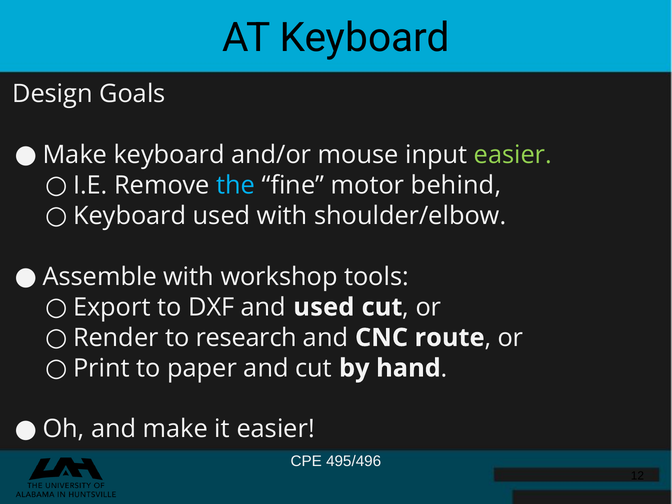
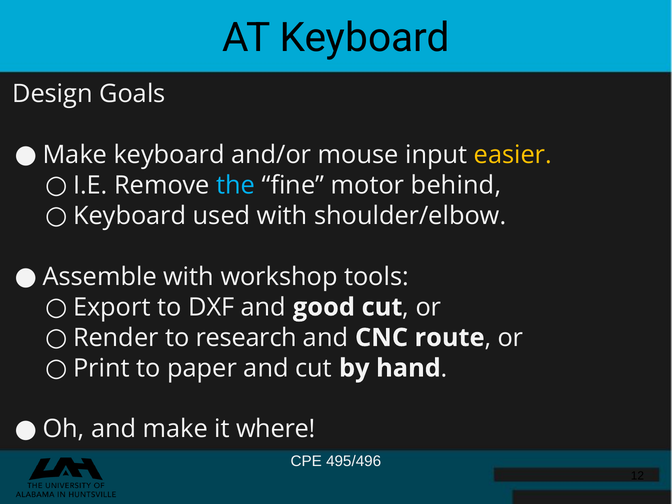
easier colour: light green -> yellow (513, 155)
and used: used -> good (324, 307)
it easier: easier -> where (276, 429)
